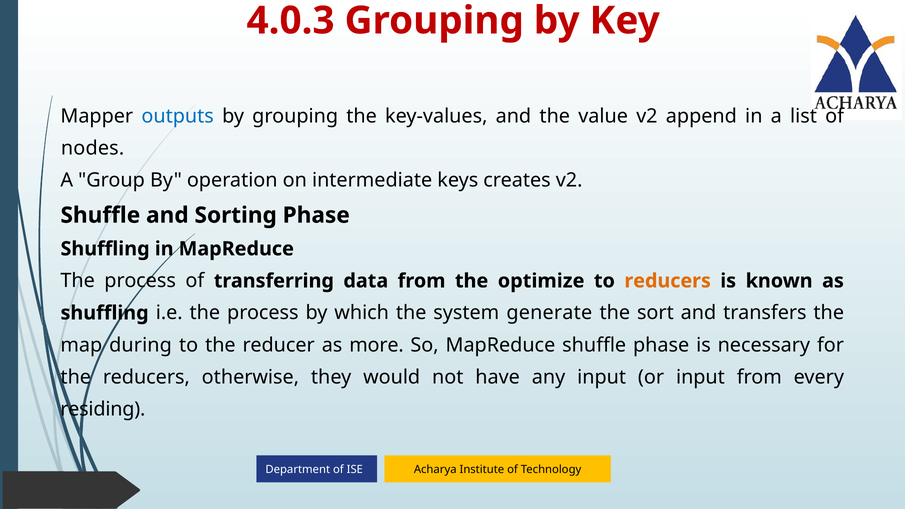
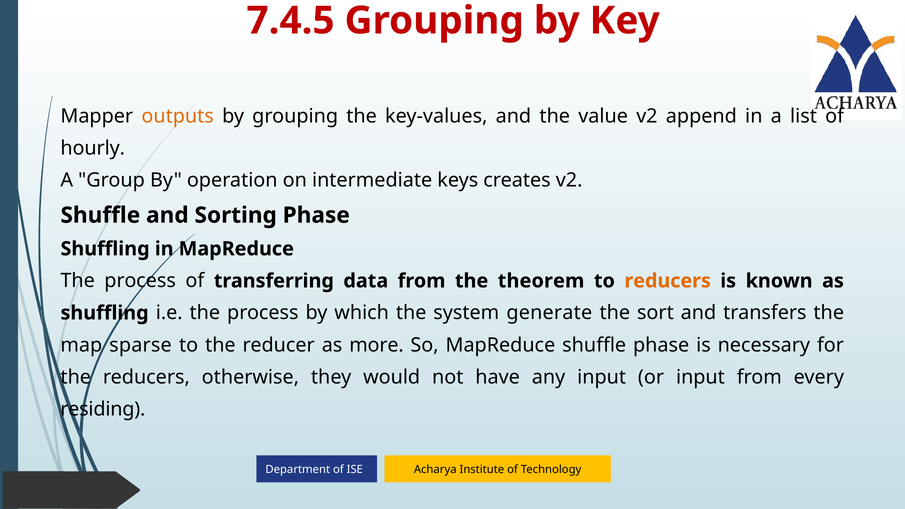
4.0.3: 4.0.3 -> 7.4.5 (291, 21)
outputs colour: blue -> orange (178, 116)
nodes: nodes -> hourly (93, 148)
optimize: optimize -> theorem (541, 281)
during: during -> sparse (140, 345)
